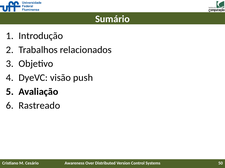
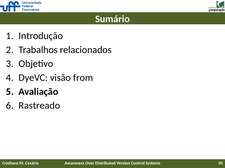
push: push -> from (83, 78)
